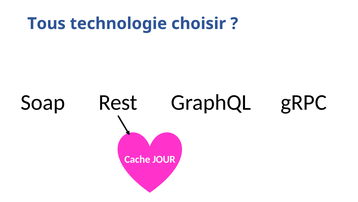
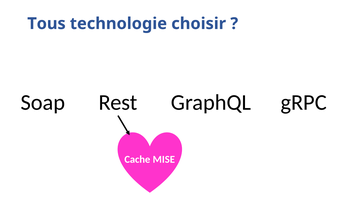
JOUR: JOUR -> MISE (164, 159)
